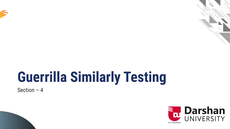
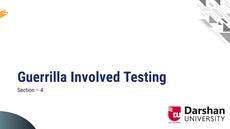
Similarly: Similarly -> Involved (95, 77)
